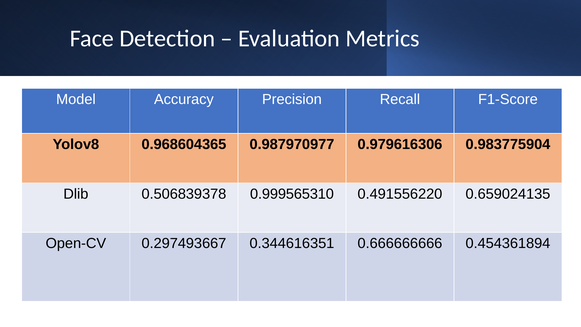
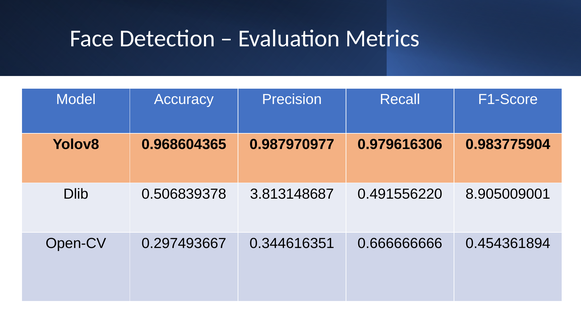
0.999565310: 0.999565310 -> 3.813148687 (292, 194)
0.659024135: 0.659024135 -> 8.905009001 (508, 194)
